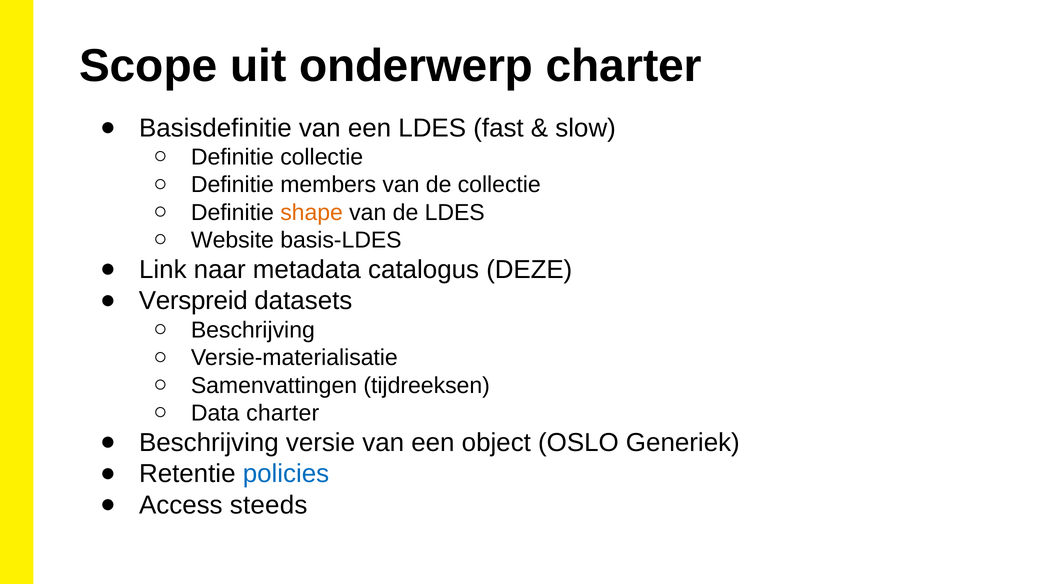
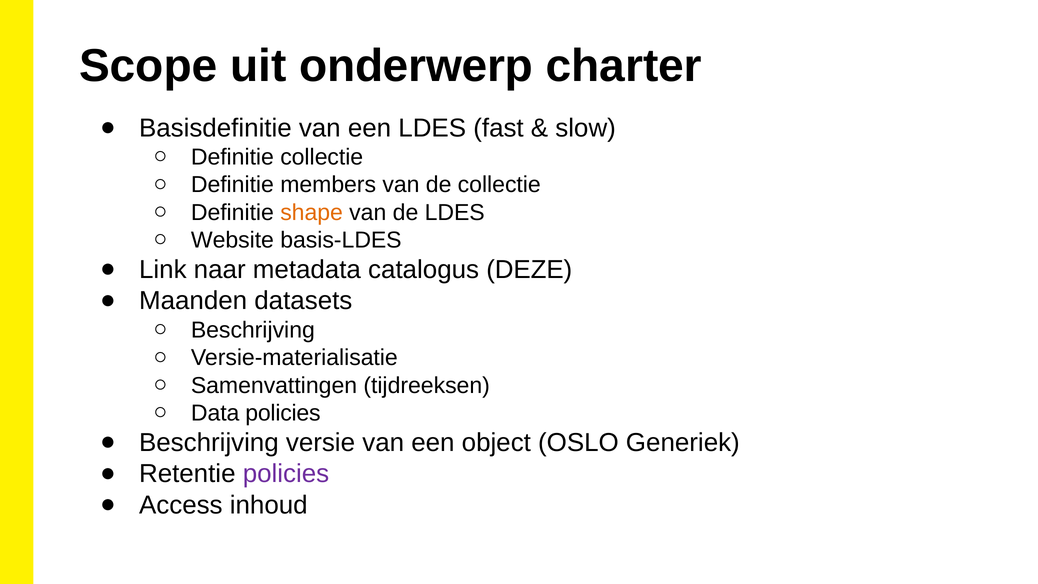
Verspreid: Verspreid -> Maanden (193, 301)
Data charter: charter -> policies (283, 413)
policies colour: blue -> purple (286, 474)
steeds: steeds -> inhoud (269, 505)
